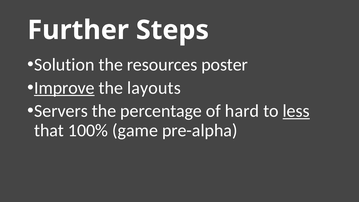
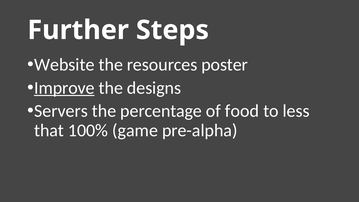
Solution: Solution -> Website (64, 65)
layouts: layouts -> designs (154, 88)
hard: hard -> food (242, 111)
less underline: present -> none (296, 111)
